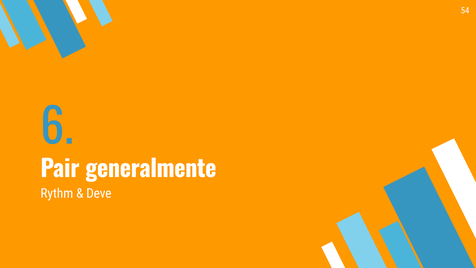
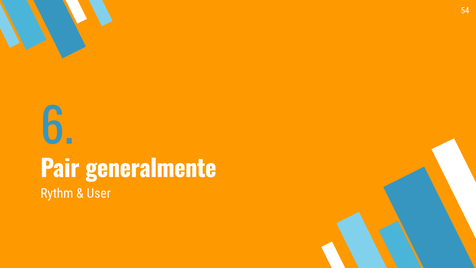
Deve: Deve -> User (99, 193)
